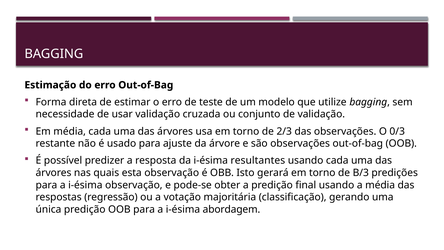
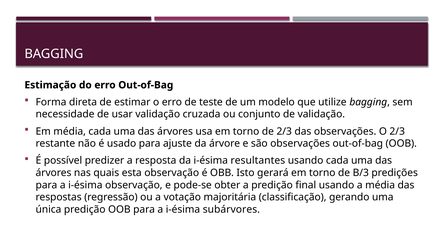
O 0/3: 0/3 -> 2/3 (397, 131)
abordagem: abordagem -> subárvores (231, 209)
